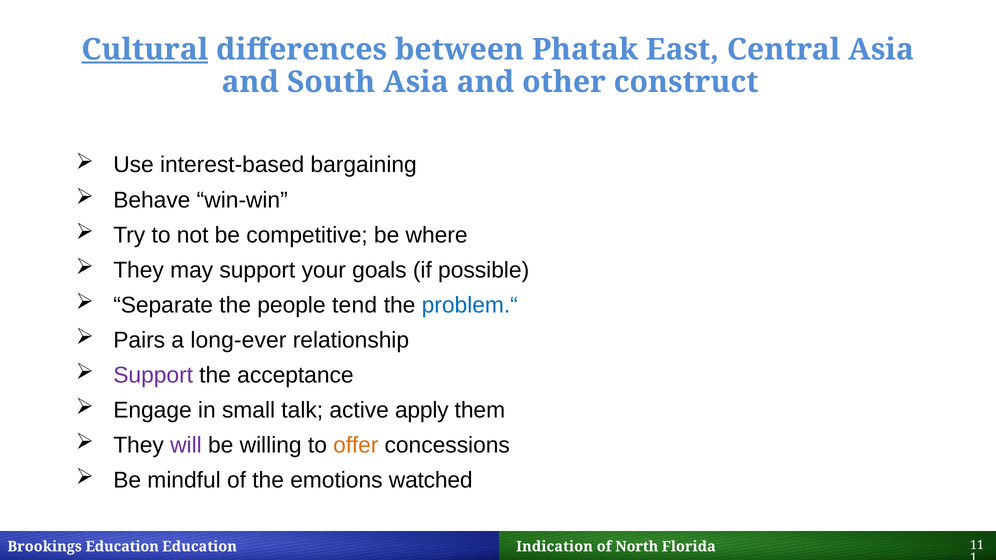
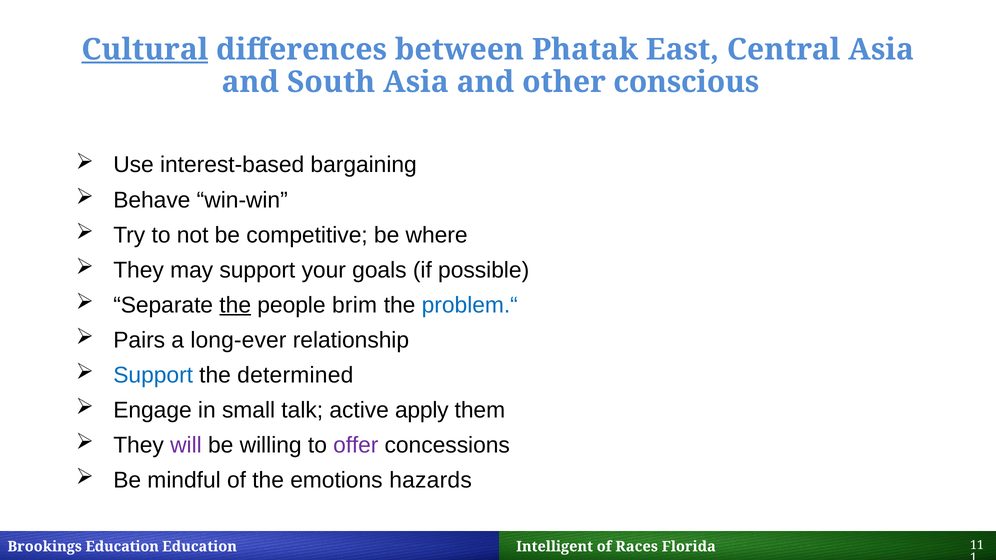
construct: construct -> conscious (686, 82)
the underline: none -> present (235, 305)
tend: tend -> brim (355, 305)
Support colour: purple -> blue (153, 375)
acceptance: acceptance -> determined (295, 375)
offer colour: orange -> purple (356, 445)
watched: watched -> hazards (431, 480)
Indication: Indication -> Intelligent (555, 547)
North: North -> Races (637, 547)
